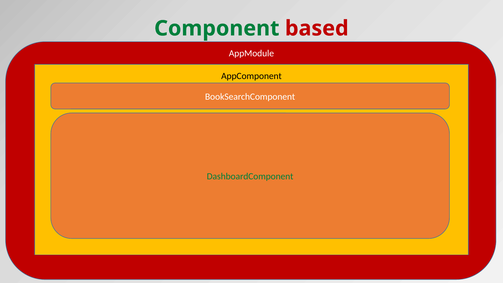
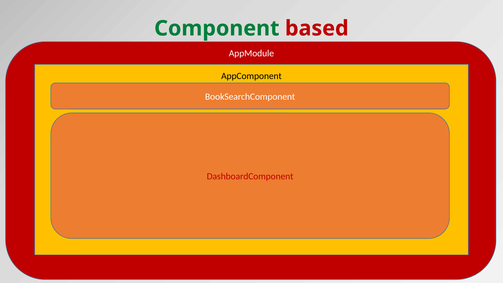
DashboardComponent colour: green -> red (250, 176)
